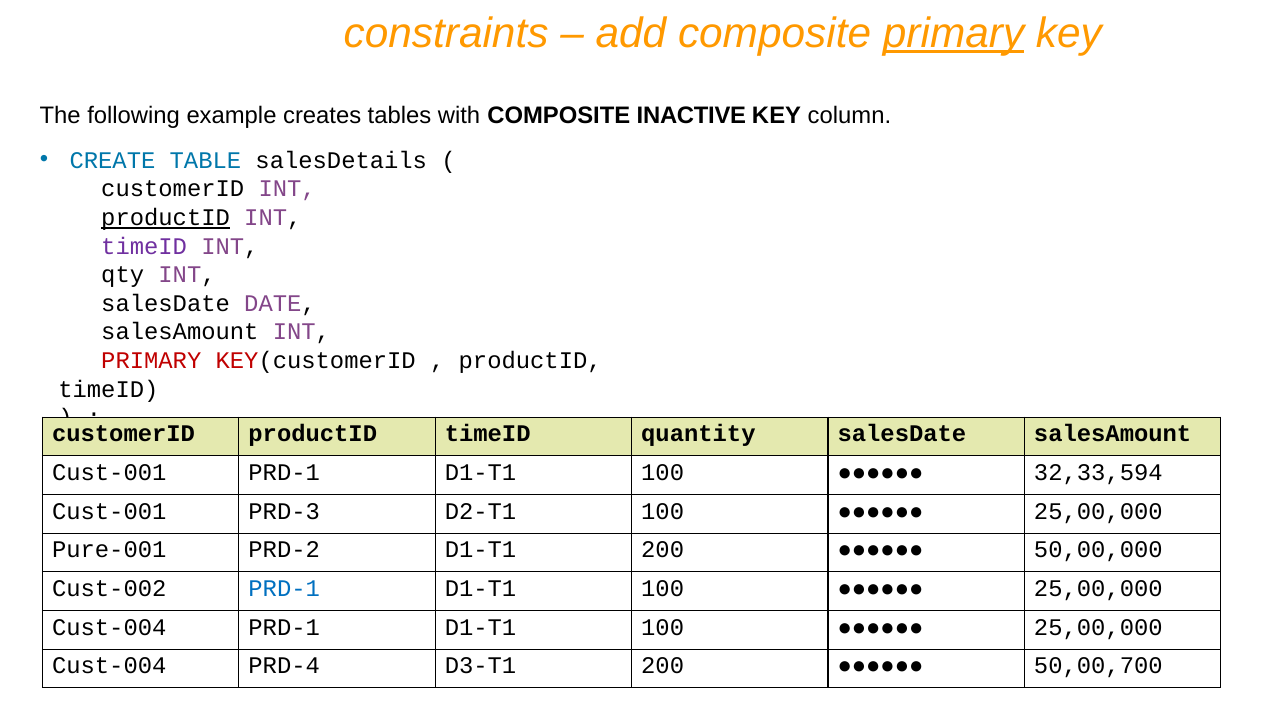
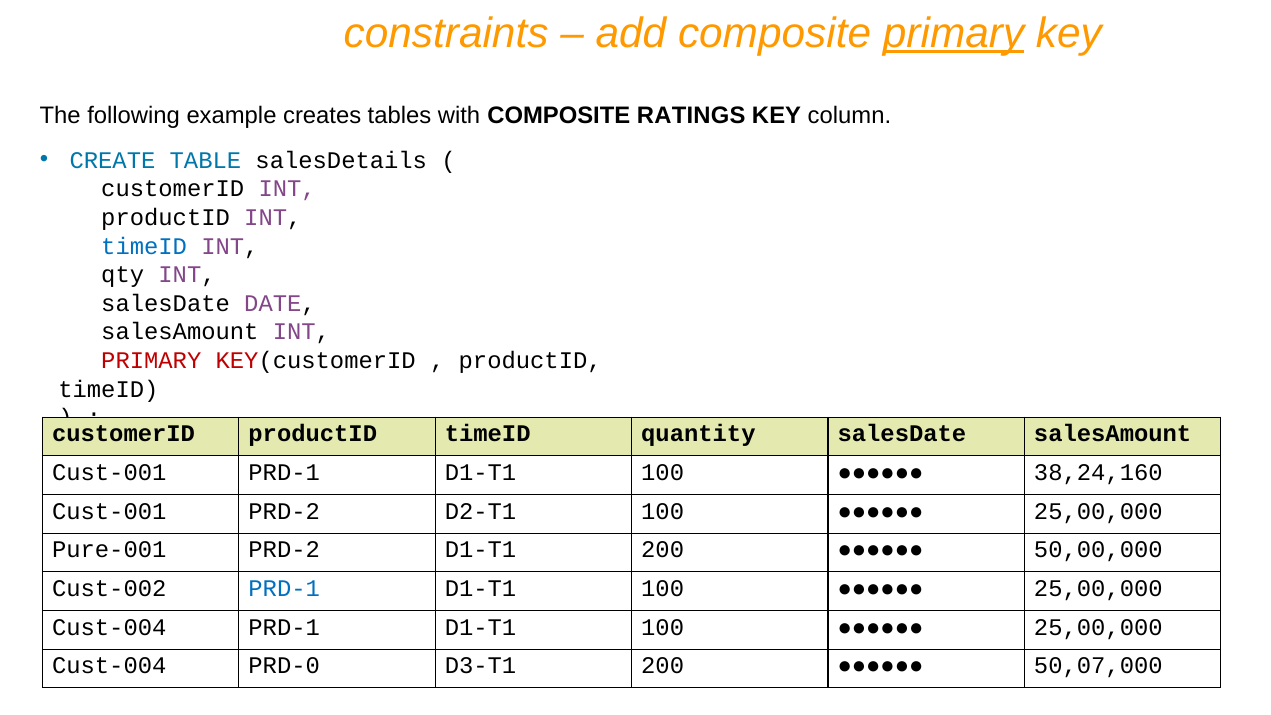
INACTIVE: INACTIVE -> RATINGS (691, 115)
productID underline: present -> none (166, 218)
timeID colour: purple -> blue (144, 246)
32,33,594: 32,33,594 -> 38,24,160 (1098, 473)
Cust-001 PRD-3: PRD-3 -> PRD-2 (284, 511)
PRD-4: PRD-4 -> PRD-0 (284, 666)
50,00,700: 50,00,700 -> 50,07,000 (1098, 666)
